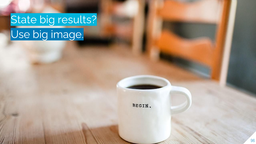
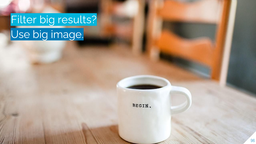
State: State -> Filter (24, 20)
